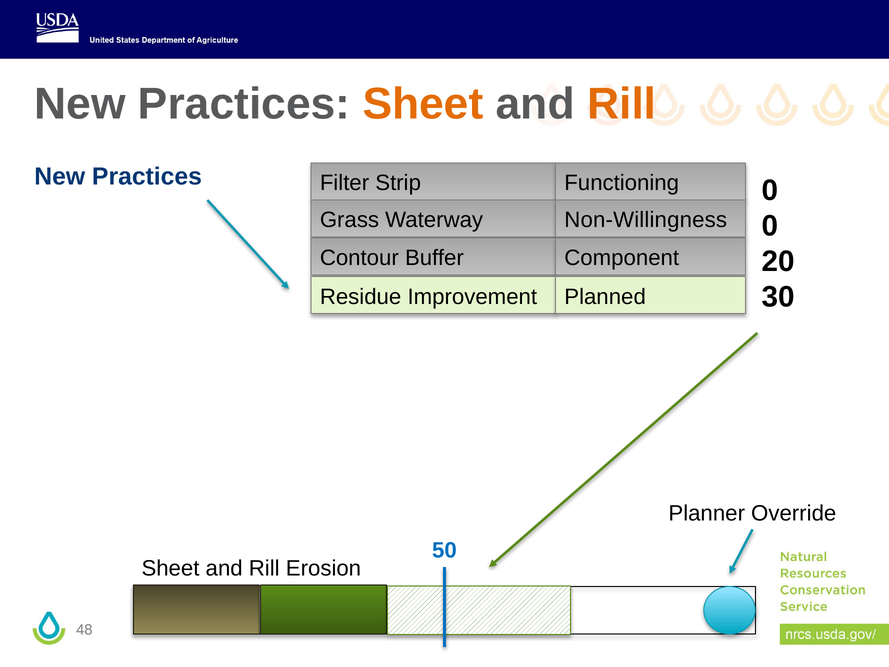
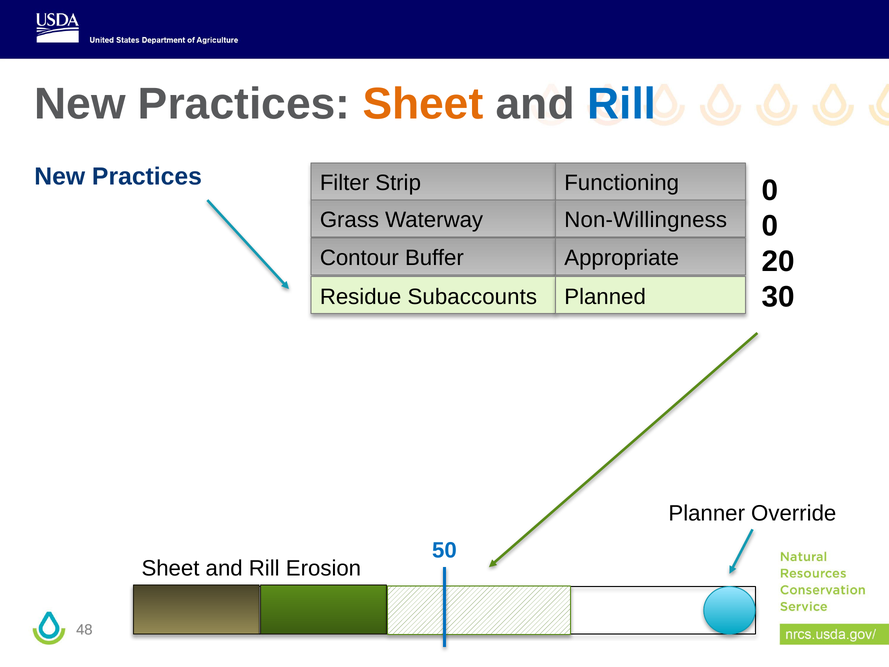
Rill colour: orange -> blue (622, 104)
Component: Component -> Appropriate (622, 258)
Improvement: Improvement -> Subaccounts (472, 297)
